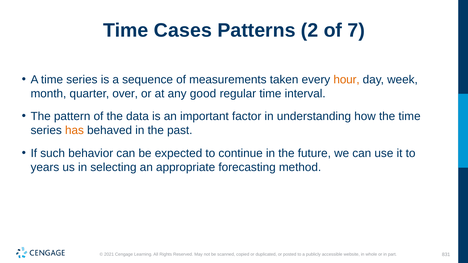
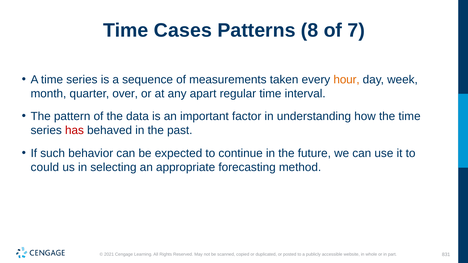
2: 2 -> 8 (310, 30)
good: good -> apart (203, 94)
has colour: orange -> red (74, 131)
years: years -> could (45, 167)
